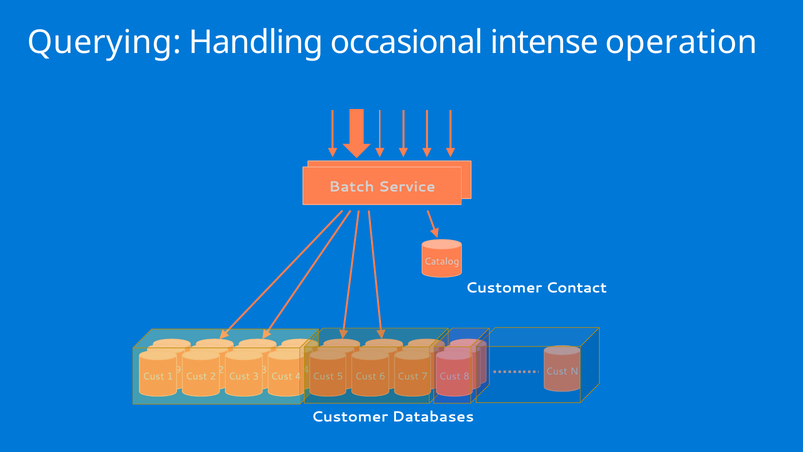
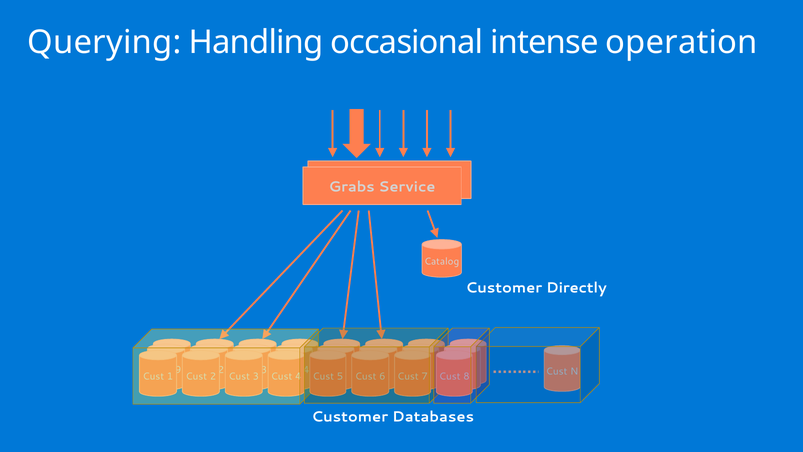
Batch: Batch -> Grabs (352, 187)
Contact: Contact -> Directly (576, 287)
